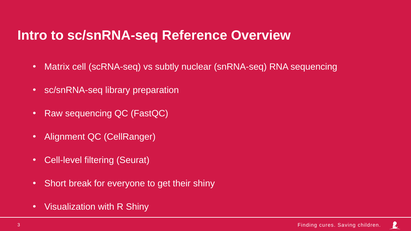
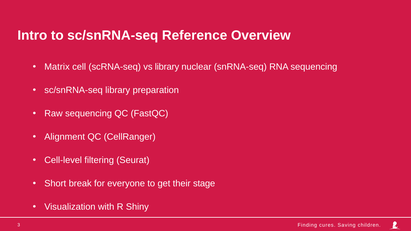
vs subtly: subtly -> library (167, 67)
their shiny: shiny -> stage (204, 184)
